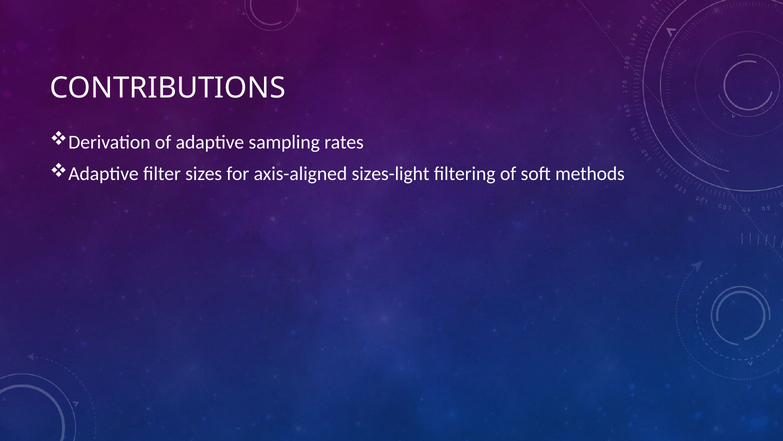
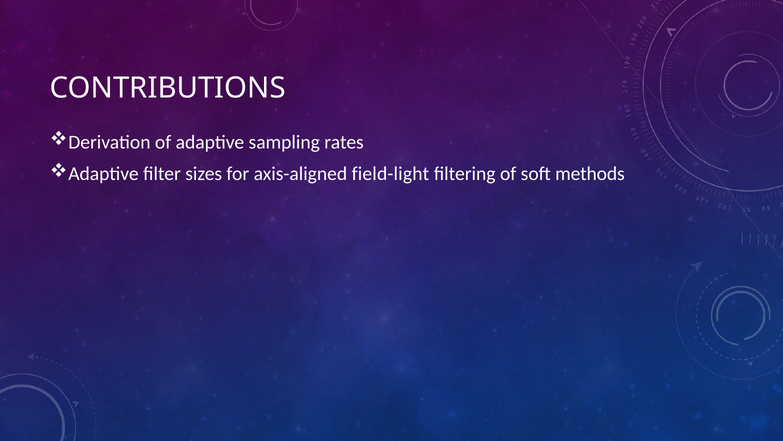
sizes-light: sizes-light -> field-light (390, 174)
